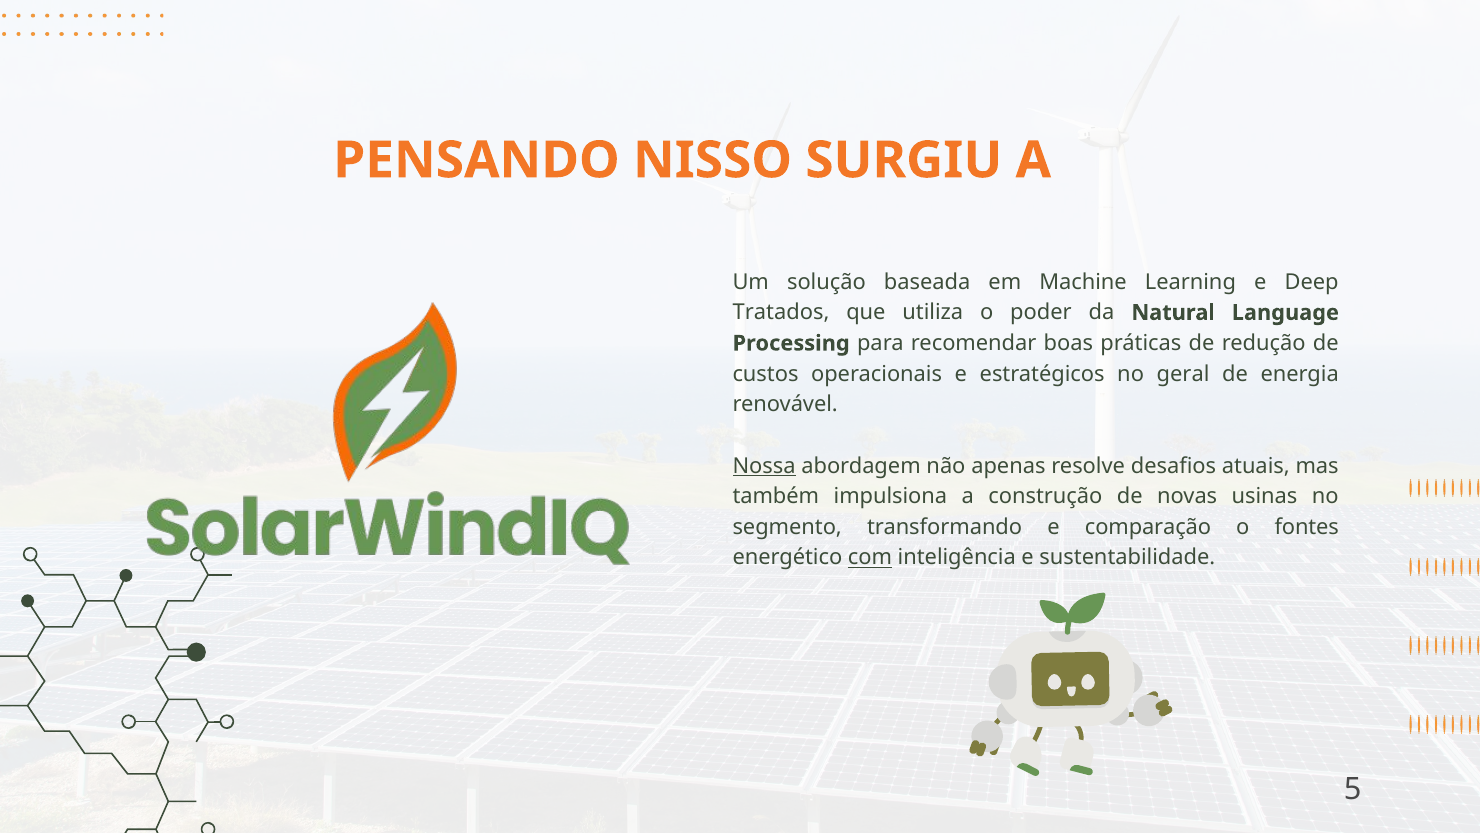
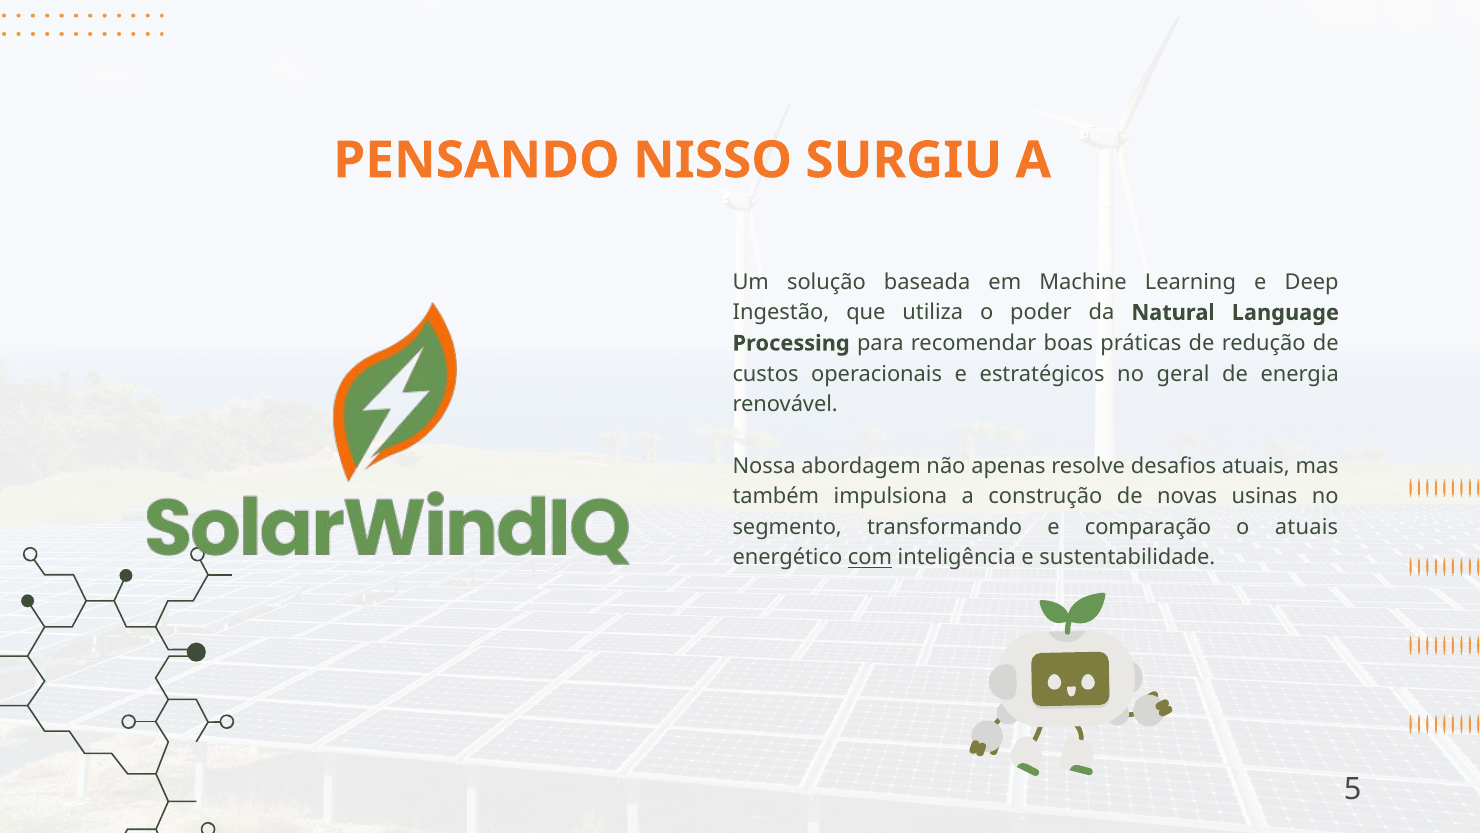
Tratados: Tratados -> Ingestão (781, 312)
Nossa underline: present -> none (764, 466)
o fontes: fontes -> atuais (1307, 527)
